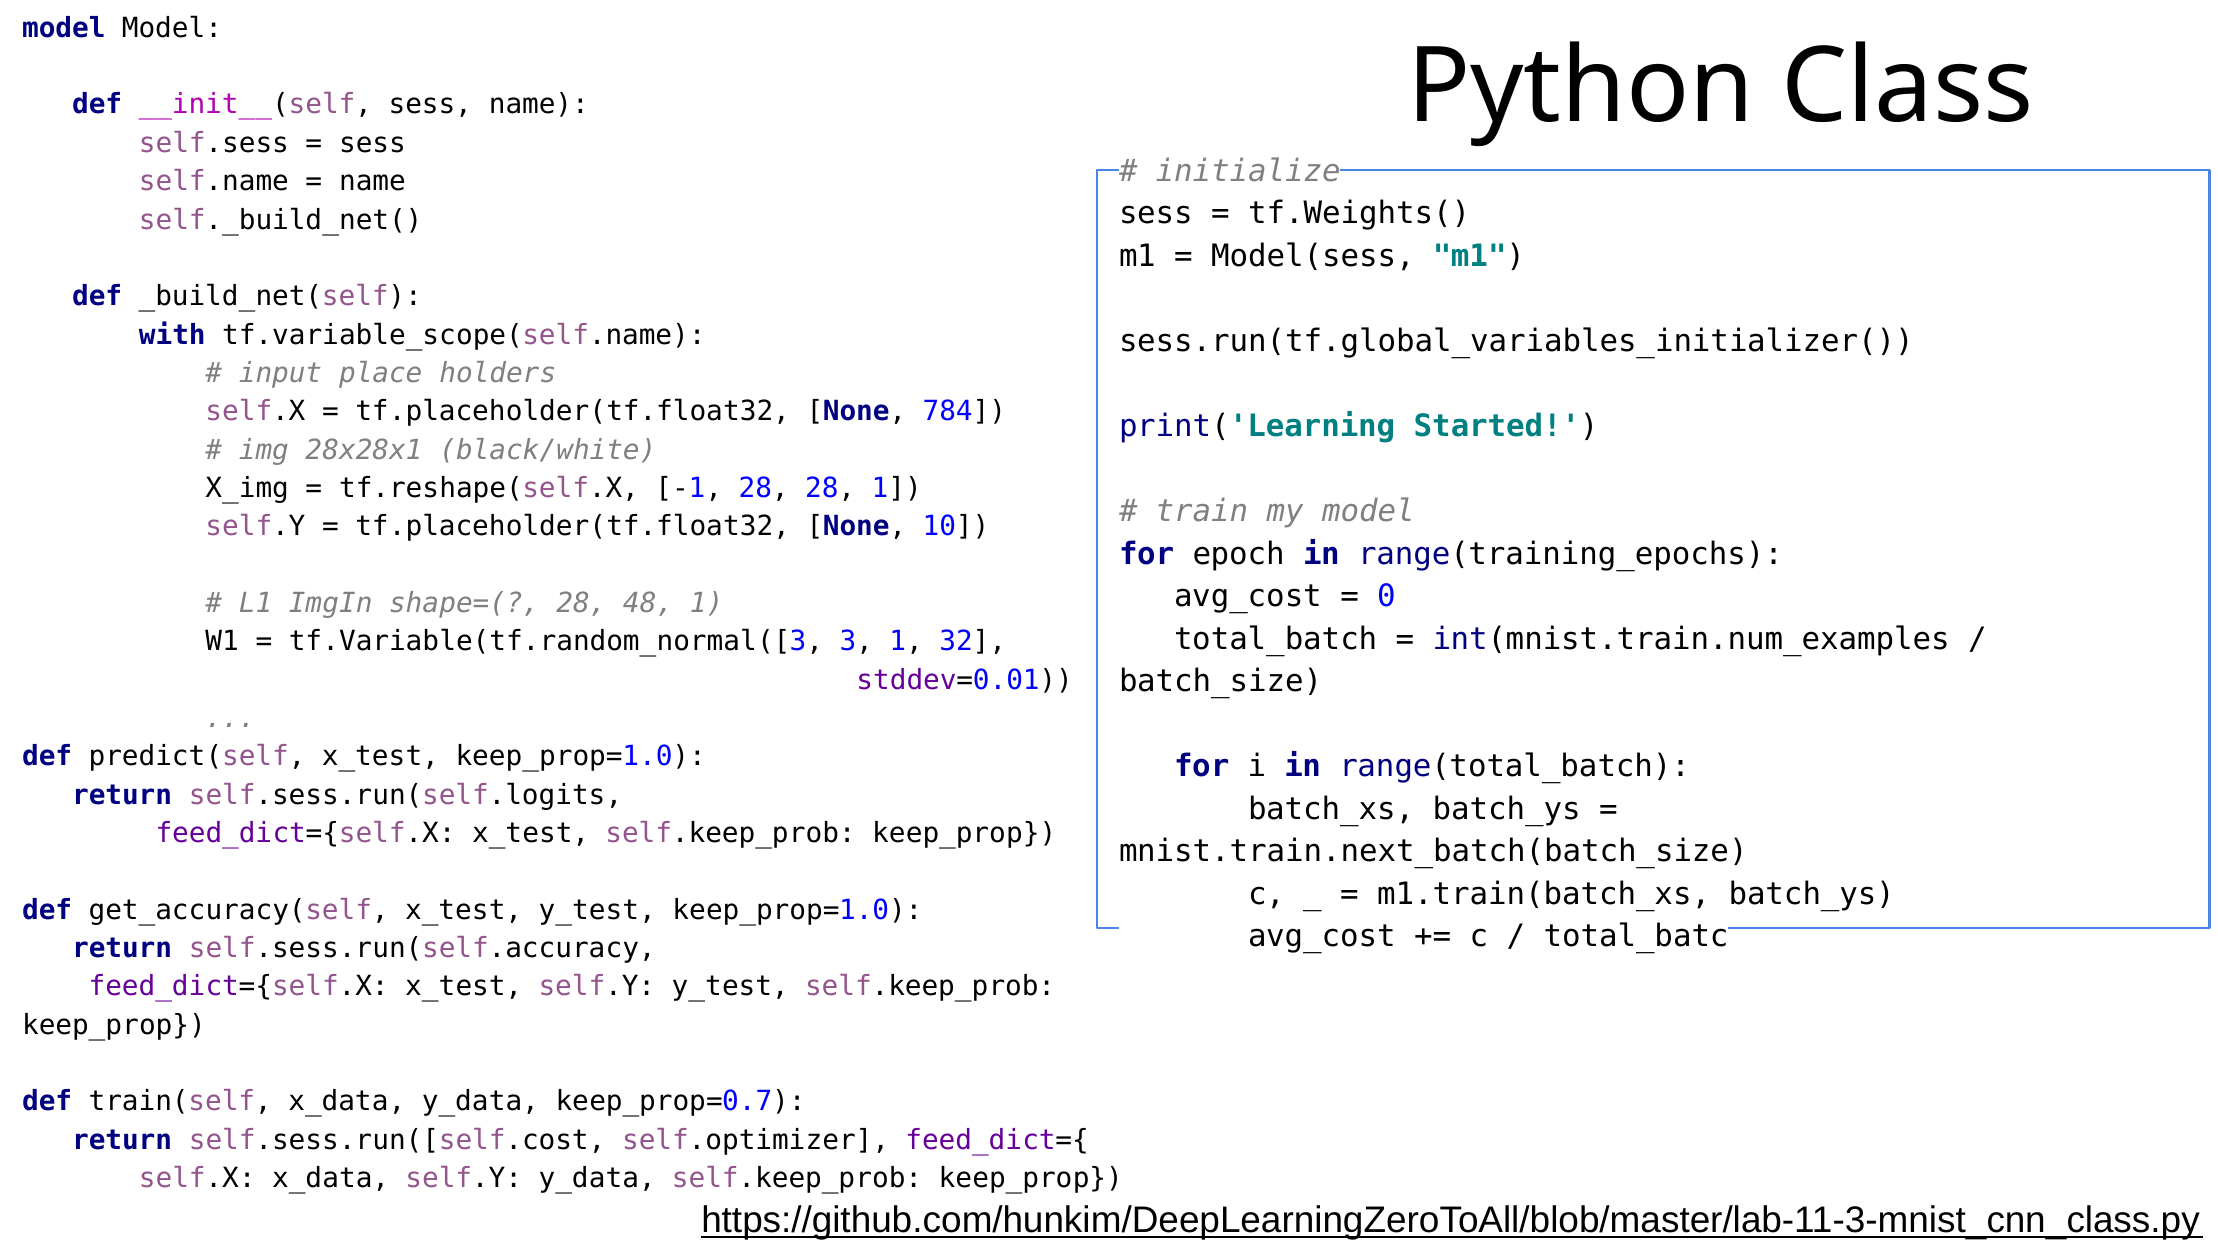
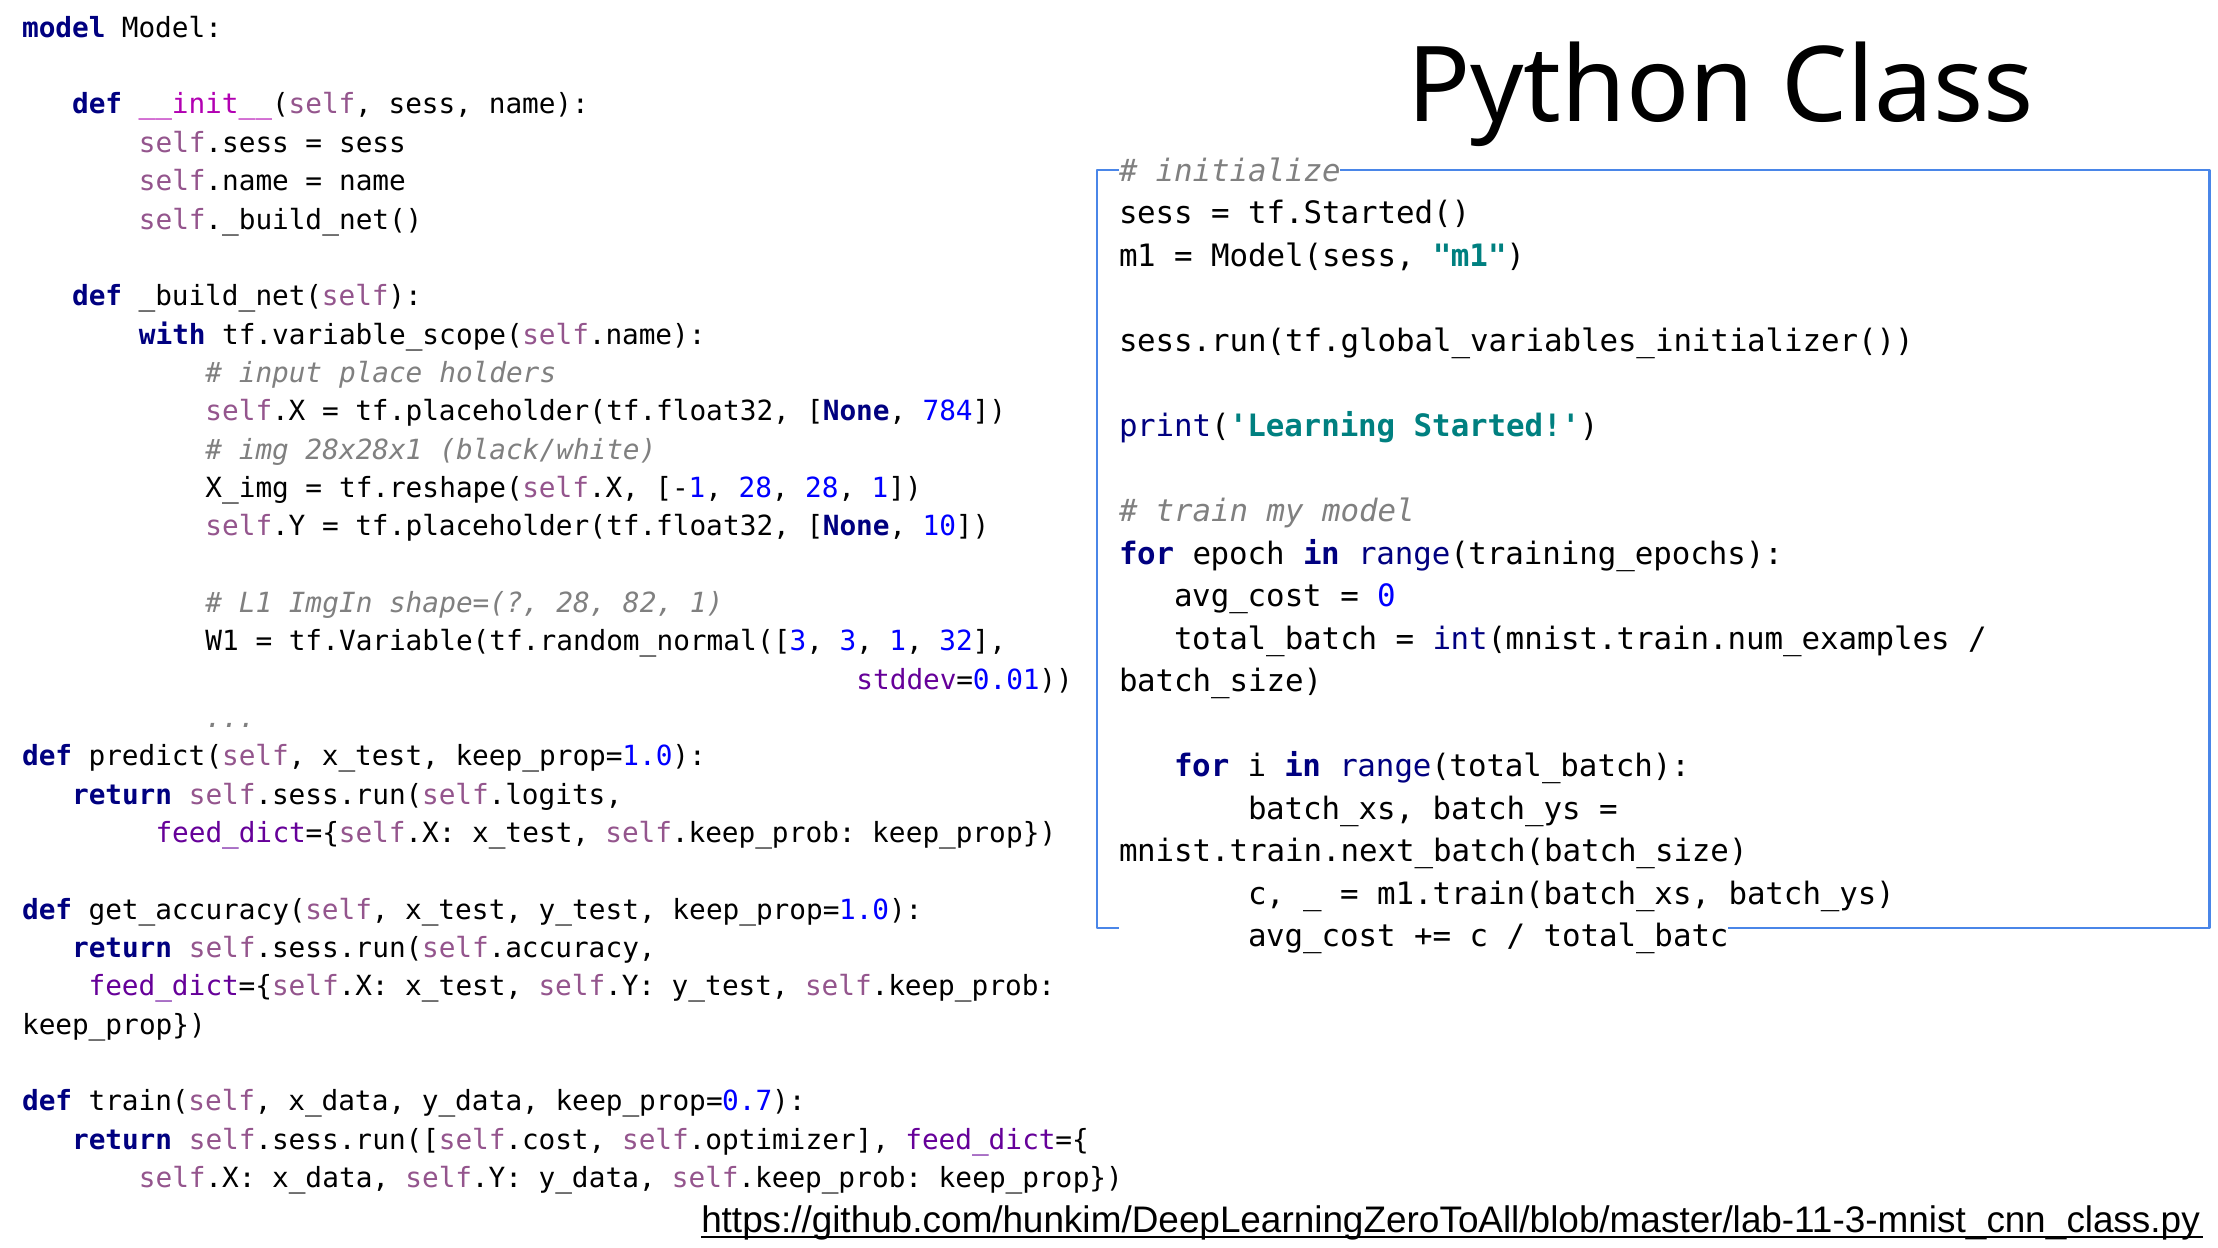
tf.Weights(: tf.Weights( -> tf.Started( (1359, 214)
48: 48 -> 82 (648, 603)
